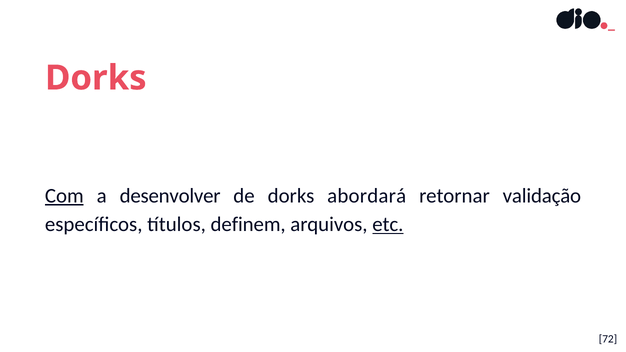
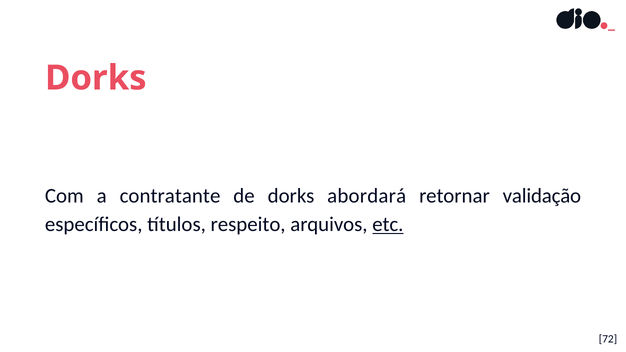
Com underline: present -> none (64, 196)
desenvolver: desenvolver -> contratante (170, 196)
definem: definem -> respeito (248, 225)
